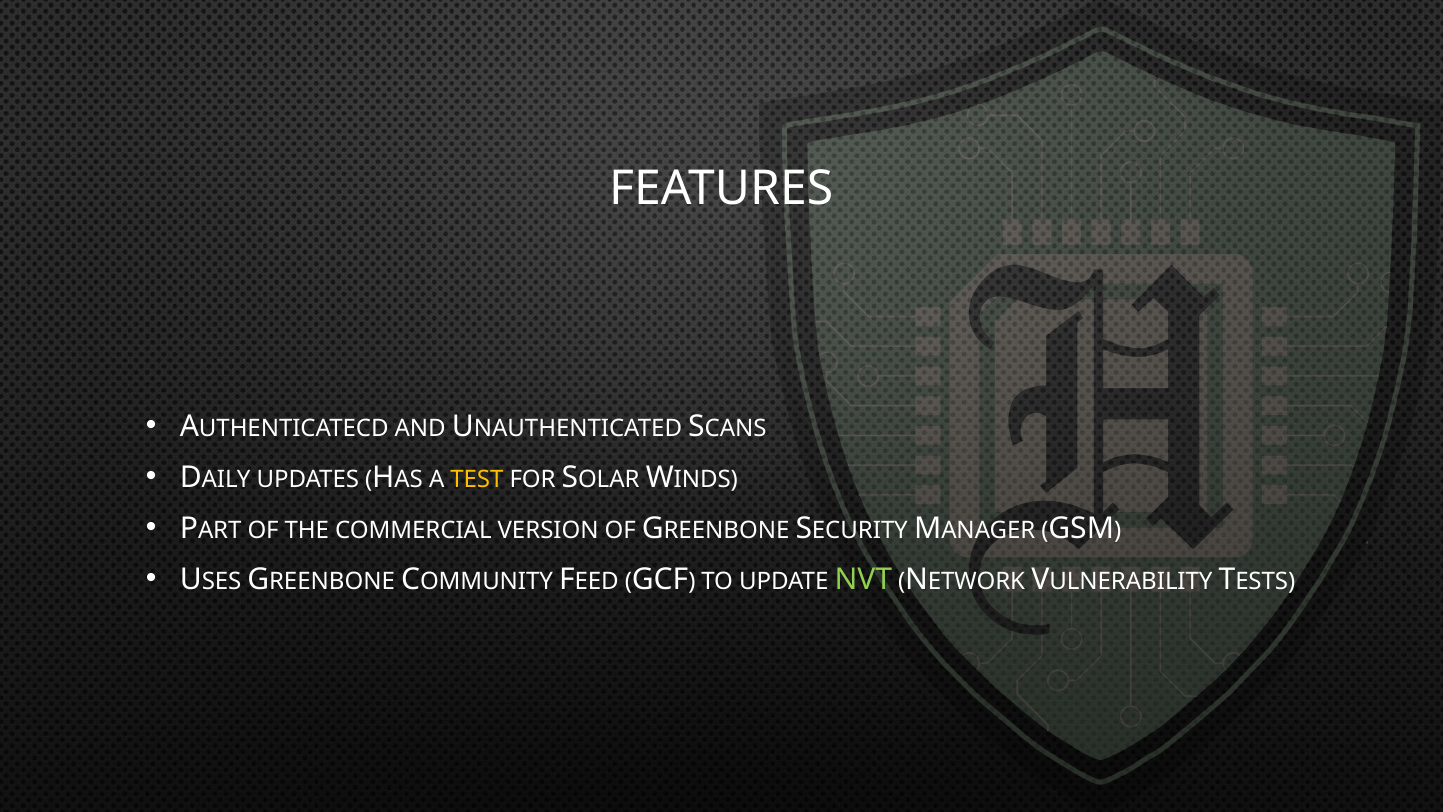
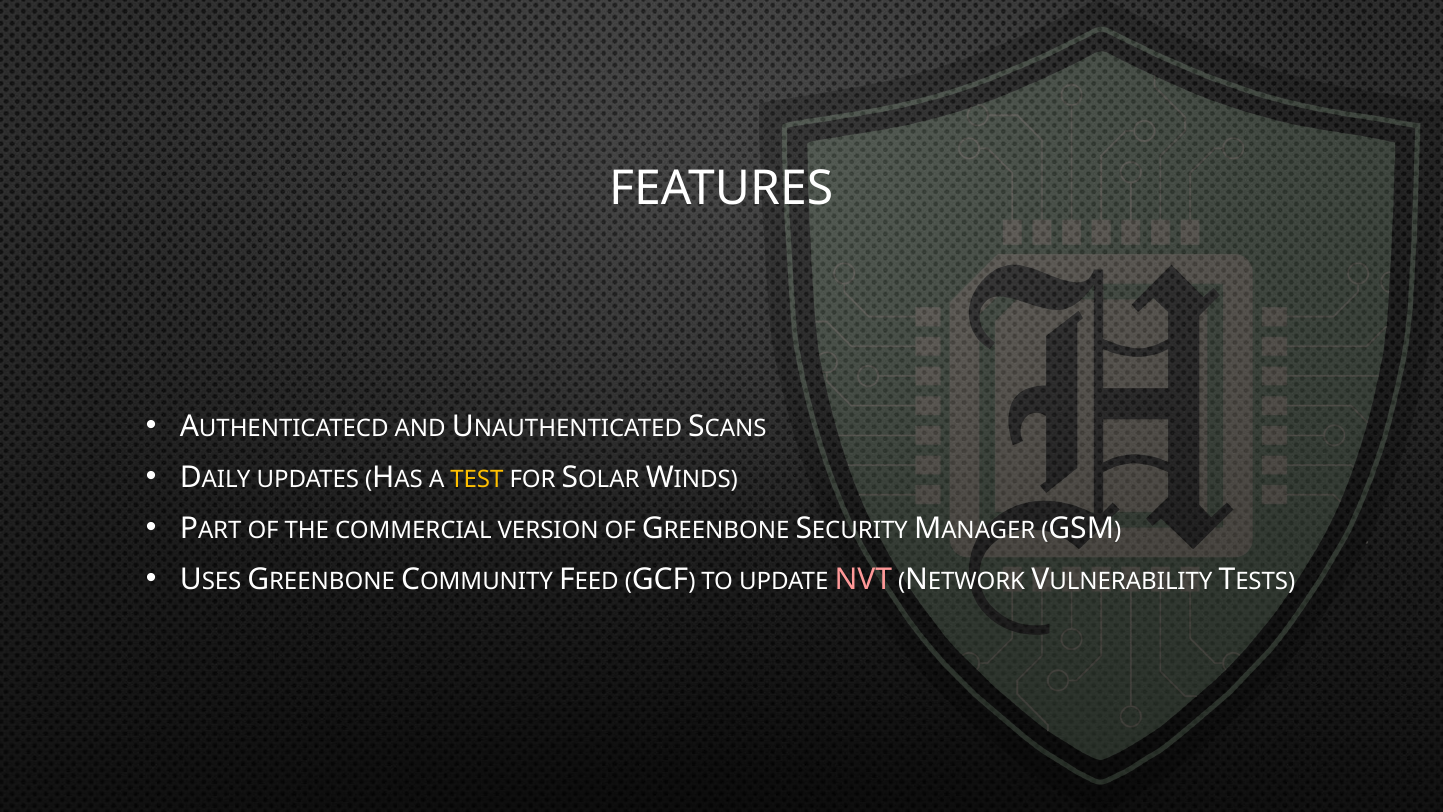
NVT colour: light green -> pink (863, 579)
